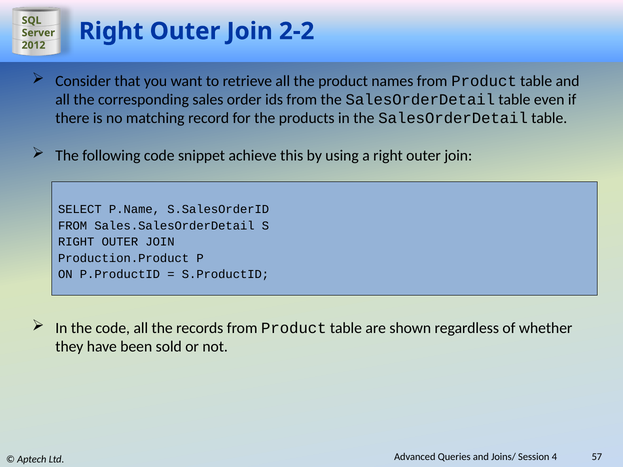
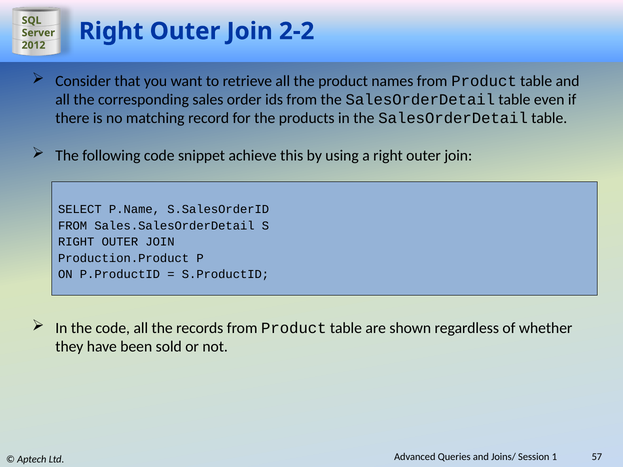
4: 4 -> 1 (554, 457)
